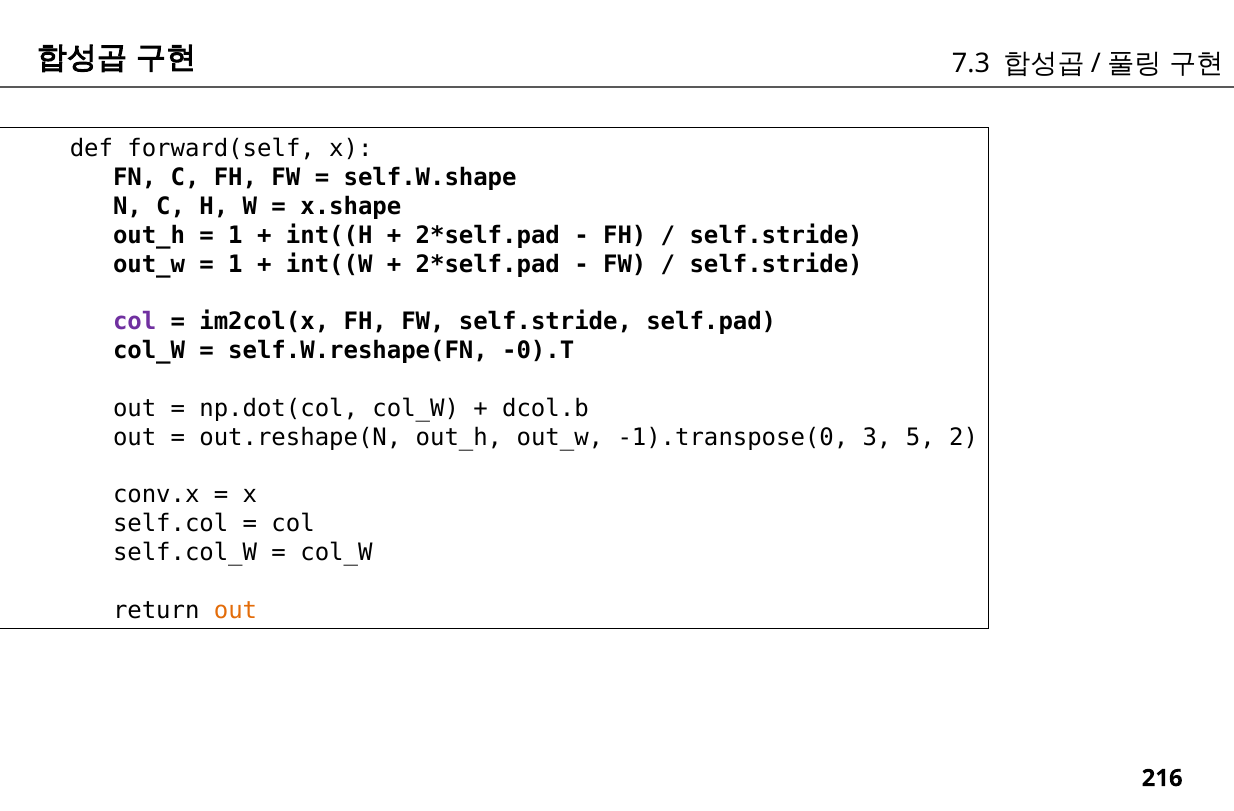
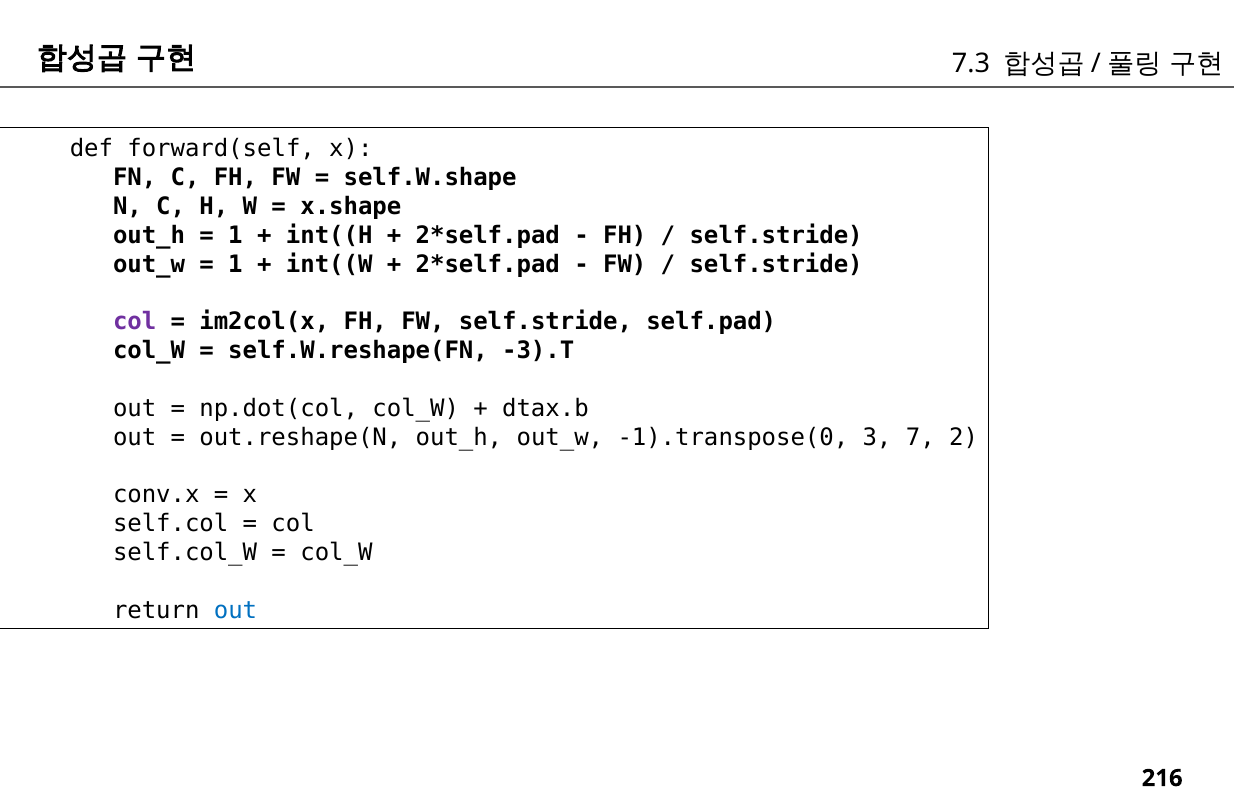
-0).T: -0).T -> -3).T (538, 351)
dcol.b: dcol.b -> dtax.b (545, 408)
5: 5 -> 7 (920, 437)
out colour: orange -> blue (235, 610)
